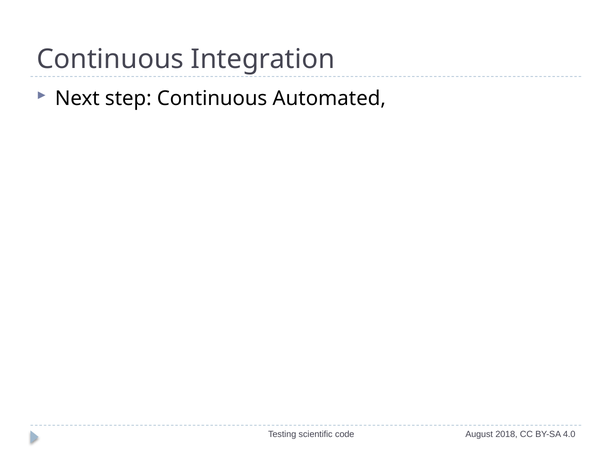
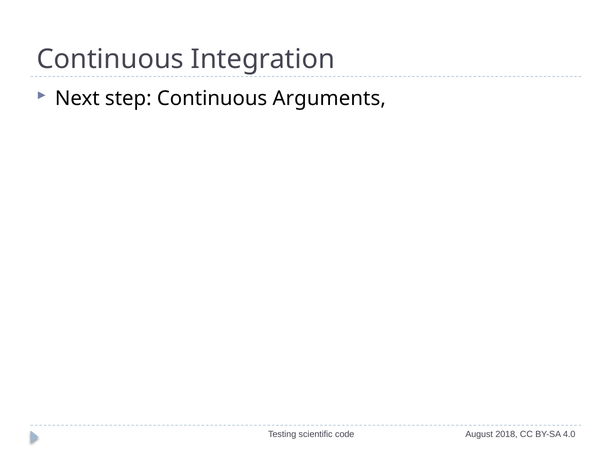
Automated: Automated -> Arguments (329, 98)
